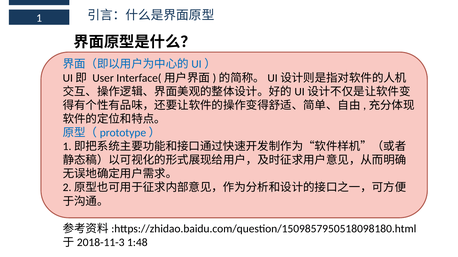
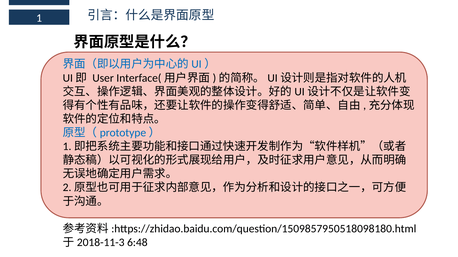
1:48: 1:48 -> 6:48 (137, 243)
